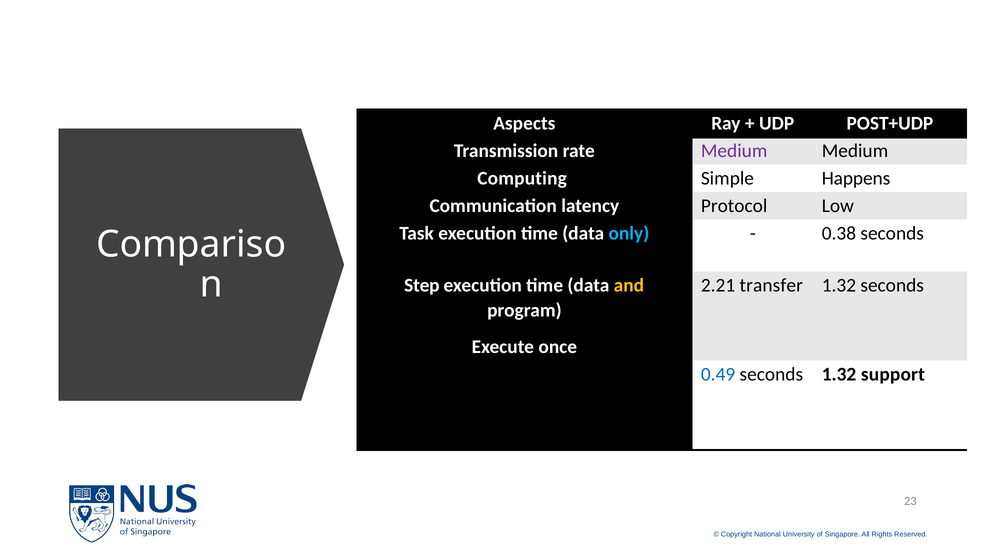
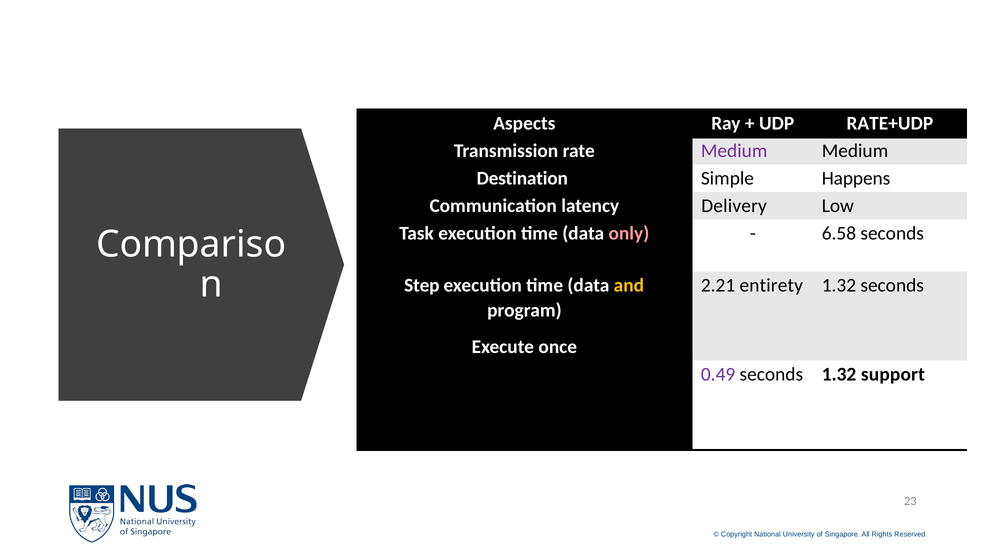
POST+UDP: POST+UDP -> RATE+UDP (890, 123)
Computing: Computing -> Destination (522, 178)
Protocol: Protocol -> Delivery (734, 206)
only colour: light blue -> pink (629, 233)
0.38: 0.38 -> 6.58 (839, 233)
transfer: transfer -> entirety (771, 285)
0.49 colour: blue -> purple (718, 374)
